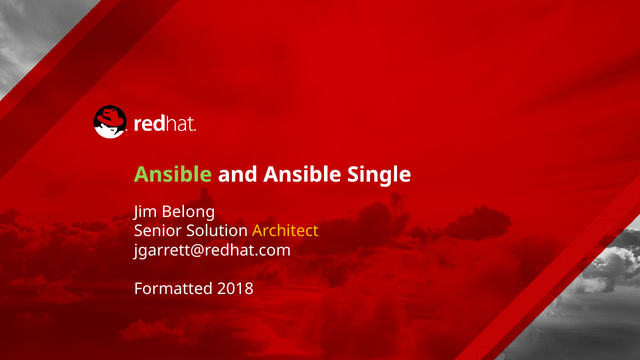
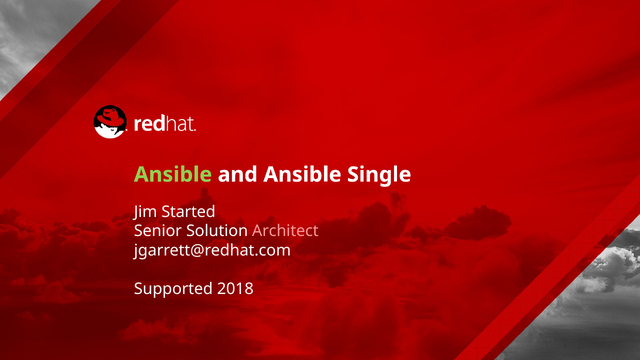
Belong: Belong -> Started (189, 212)
Architect colour: yellow -> pink (285, 231)
Formatted: Formatted -> Supported (173, 289)
